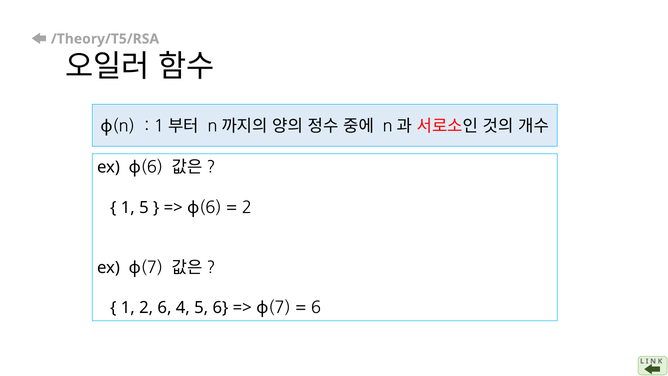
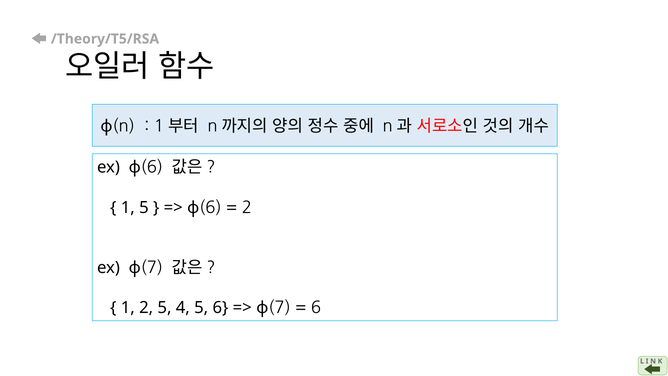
2 6: 6 -> 5 (164, 308)
